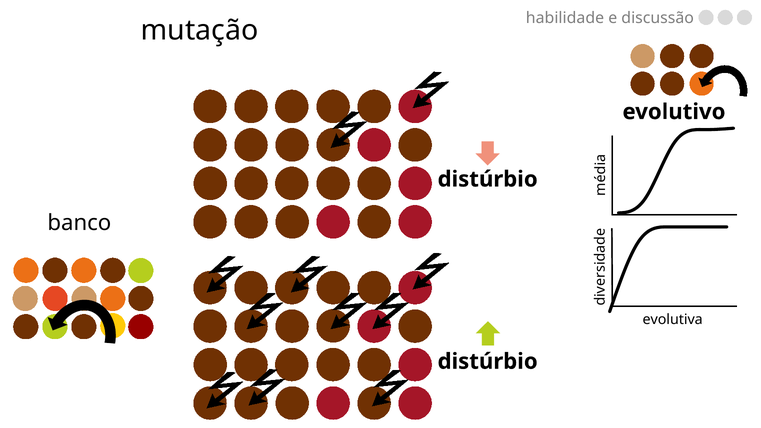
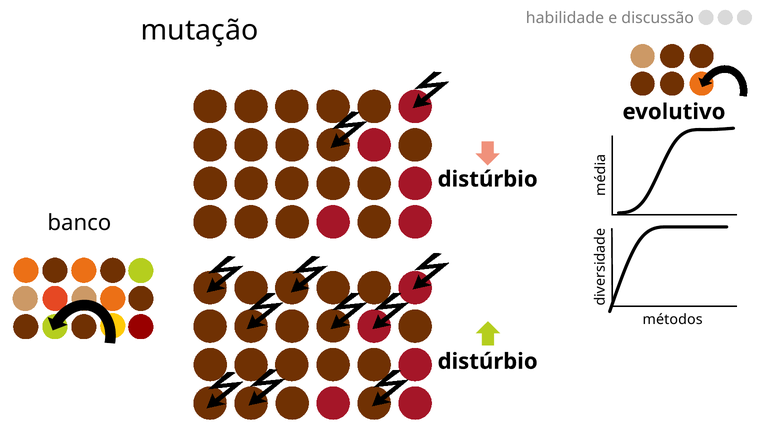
evolutiva: evolutiva -> métodos (673, 319)
